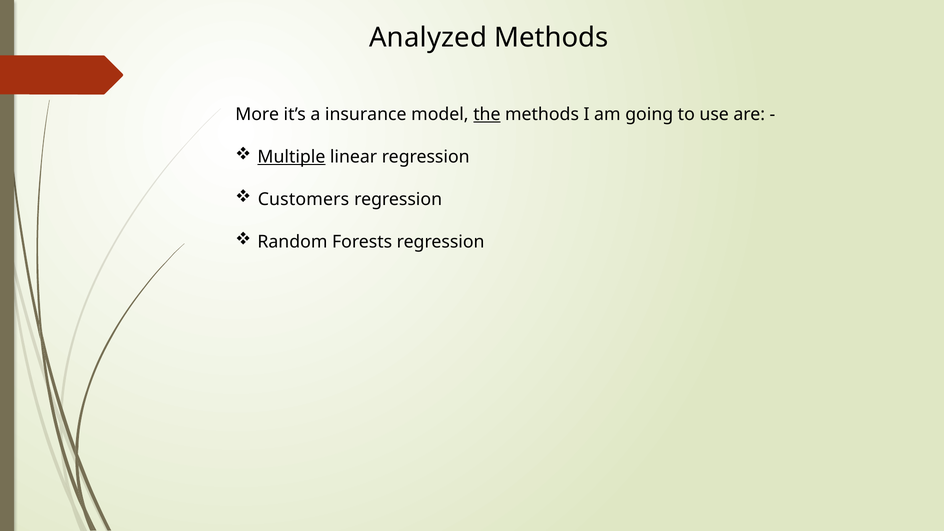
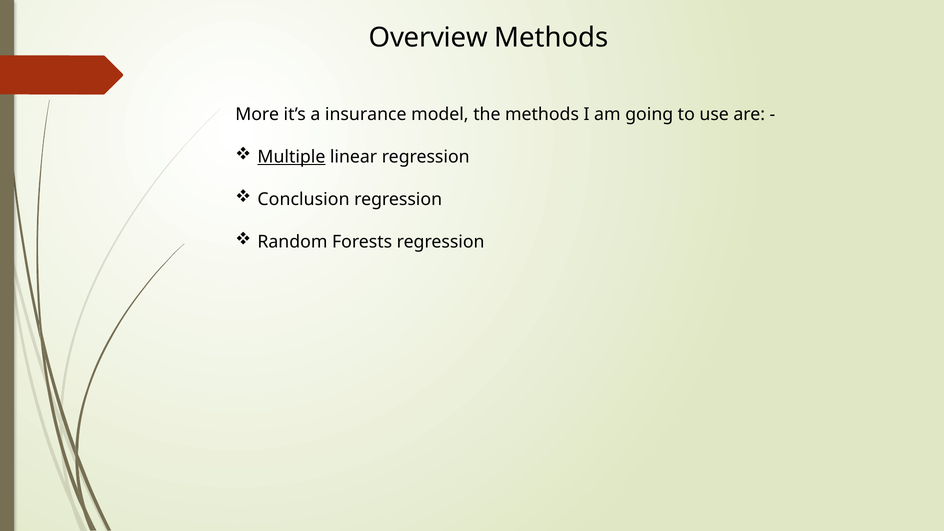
Analyzed: Analyzed -> Overview (428, 38)
the underline: present -> none (487, 115)
Customers: Customers -> Conclusion (304, 200)
